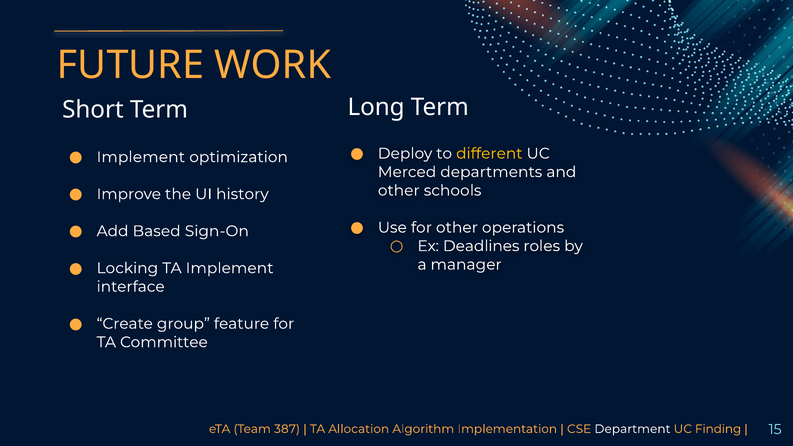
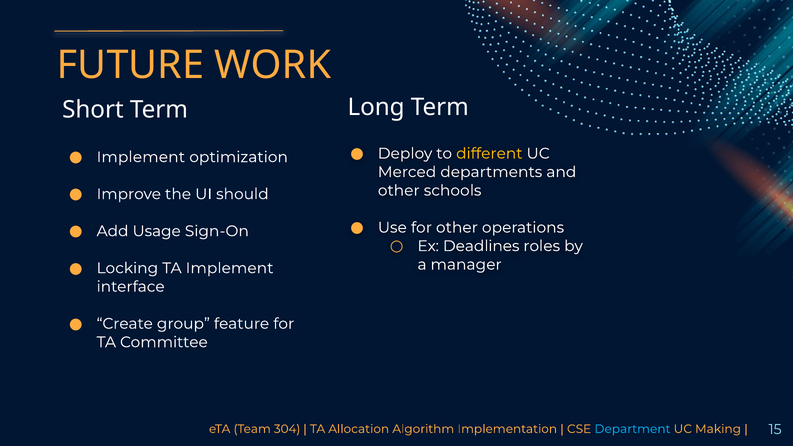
history: history -> should (242, 194)
Based: Based -> Usage (157, 231)
387: 387 -> 304 (287, 429)
Department colour: white -> light blue (632, 429)
Finding: Finding -> Making (718, 429)
